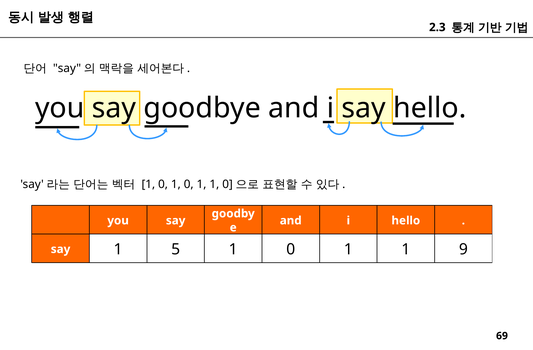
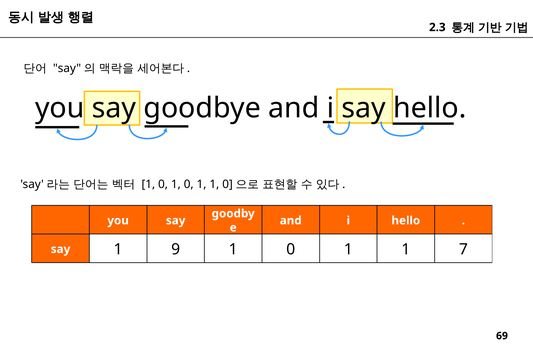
5: 5 -> 9 (176, 250)
9: 9 -> 7 (463, 250)
